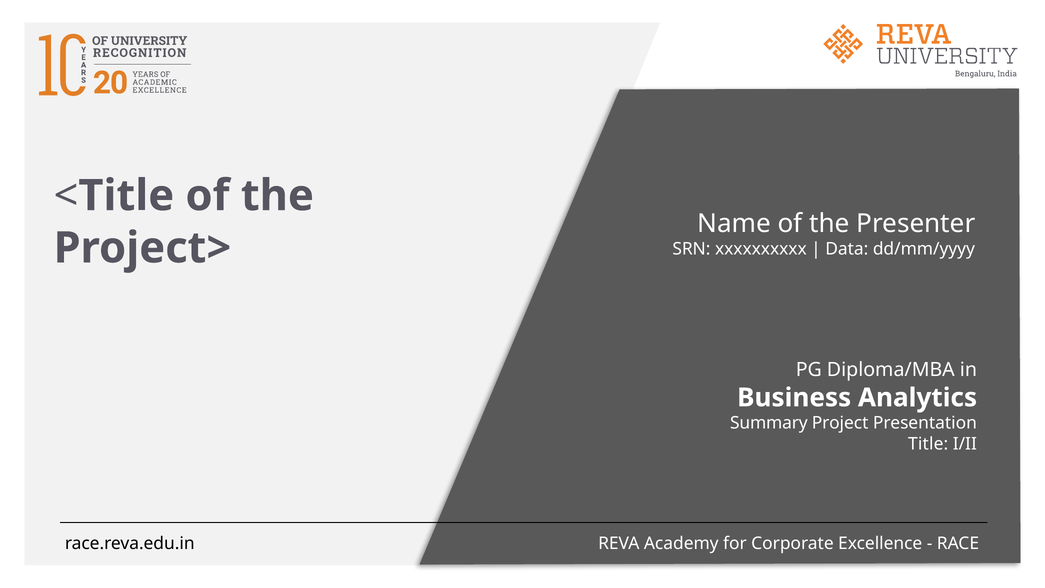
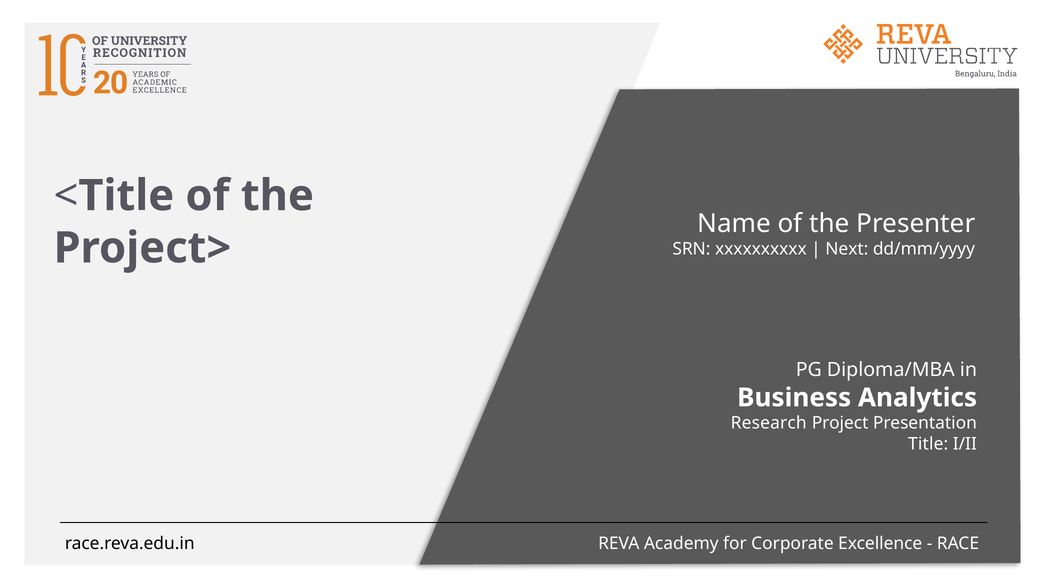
Data: Data -> Next (847, 249)
Summary: Summary -> Research (769, 423)
